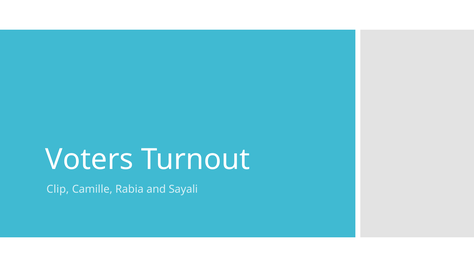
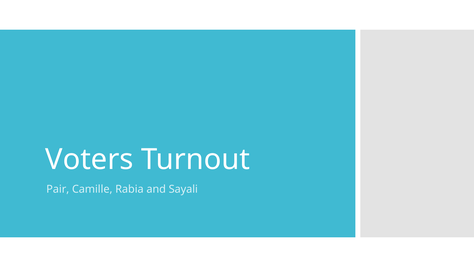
Clip: Clip -> Pair (58, 189)
